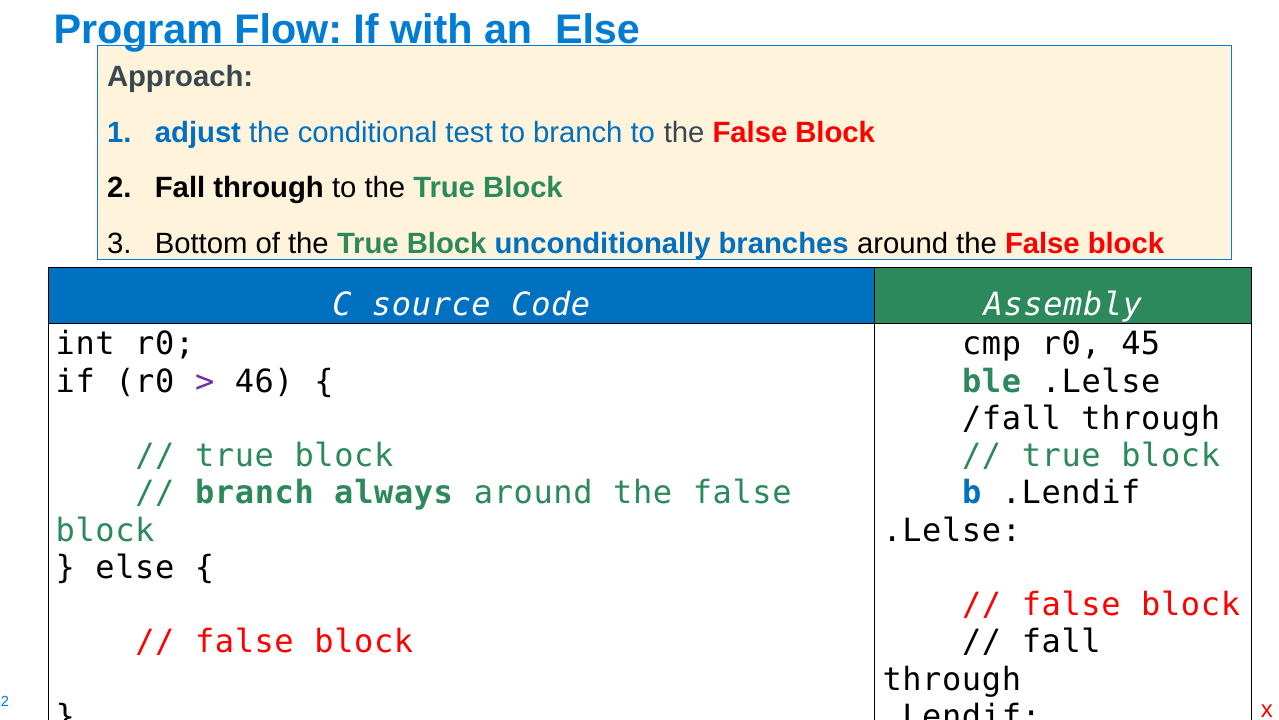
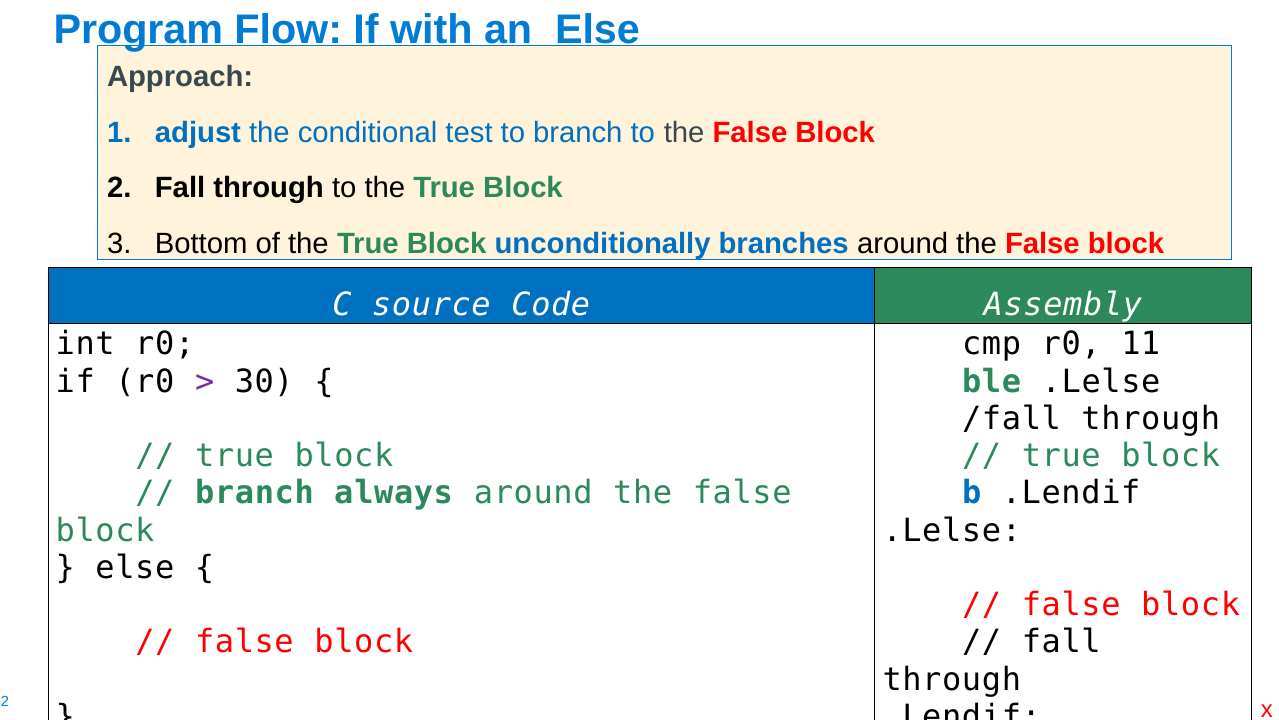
45: 45 -> 11 (1141, 344)
46: 46 -> 30 (264, 381)
